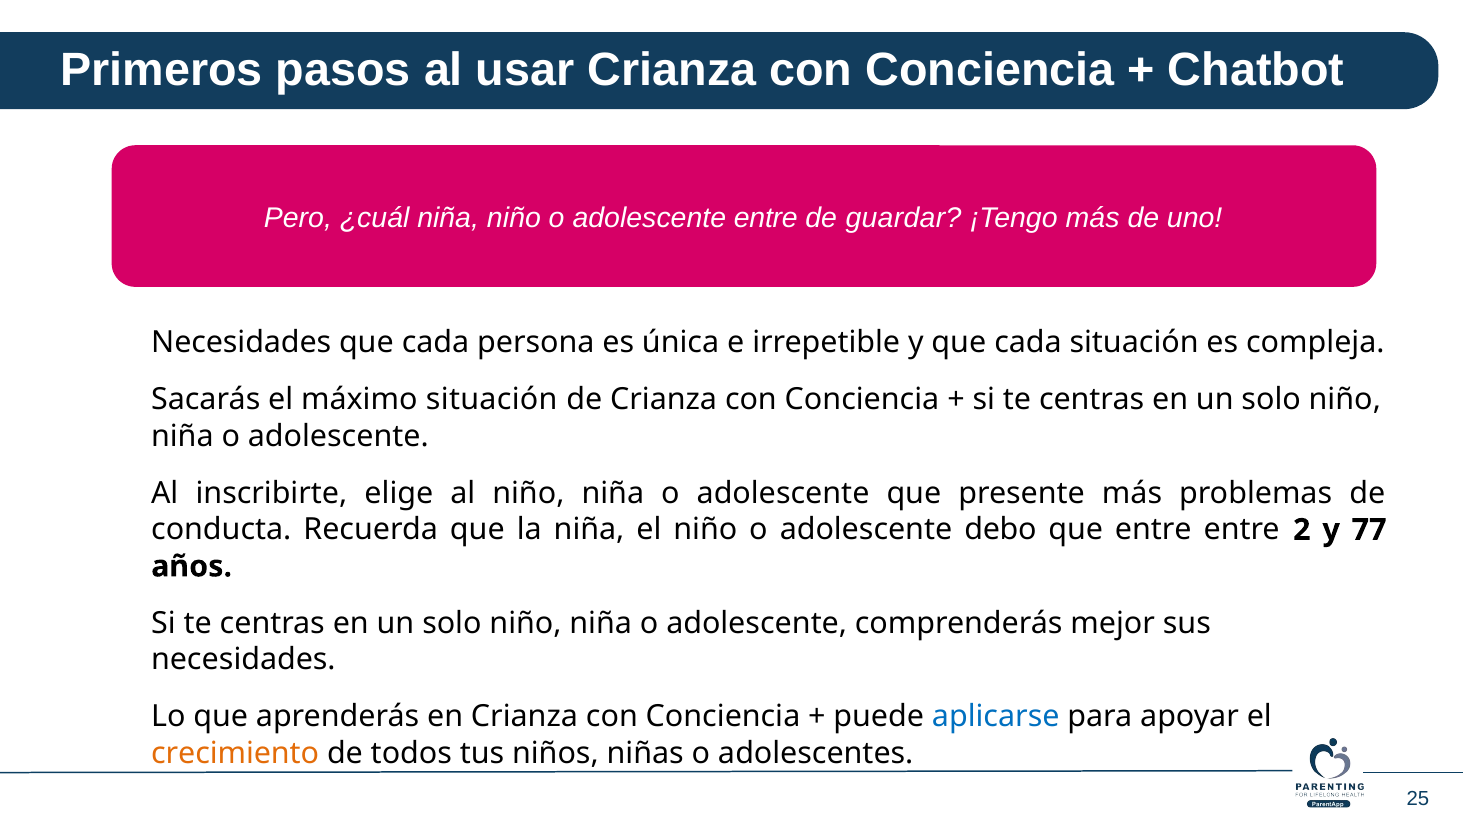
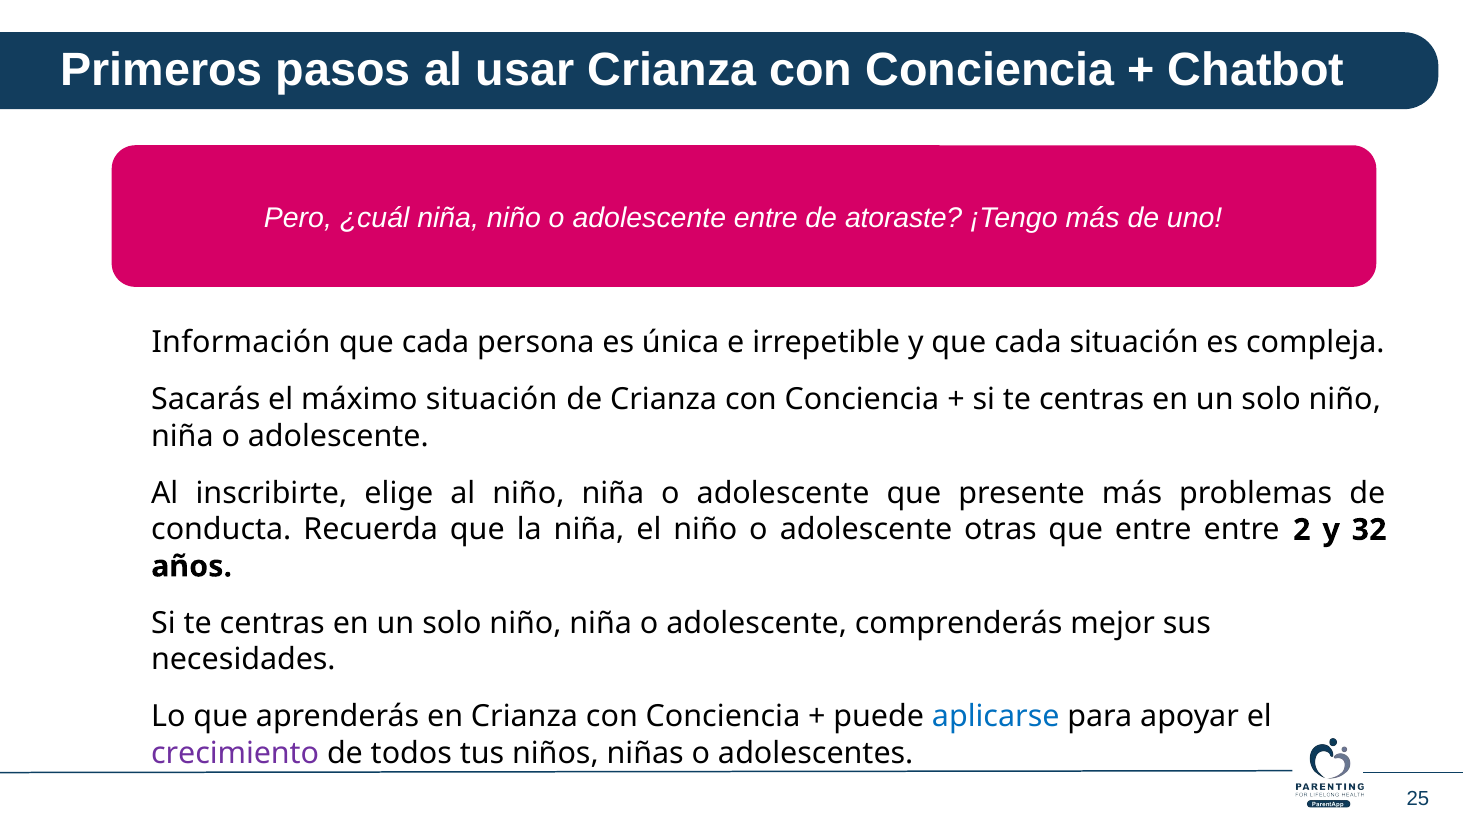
guardar: guardar -> atoraste (904, 218)
Necesidades: Necesidades -> Información (241, 343)
debo: debo -> otras (1000, 530)
77: 77 -> 32 (1369, 530)
crecimiento colour: orange -> purple (235, 753)
